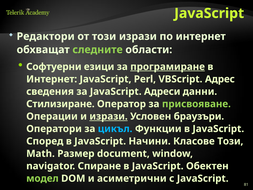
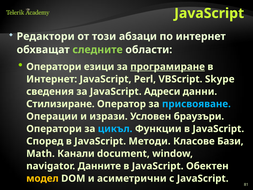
този изрази: изрази -> абзаци (138, 36)
Софтуерни: Софтуерни -> Оператори (54, 67)
Адрес: Адрес -> Skype (220, 79)
присвояване colour: light green -> light blue (196, 104)
изрази underline: present -> none (109, 116)
Начини: Начини -> Методи (150, 141)
Класове Този: Този -> Бази (230, 141)
Размер: Размер -> Канали (76, 153)
Спиране: Спиране -> Данните (99, 166)
модел colour: light green -> yellow (42, 178)
